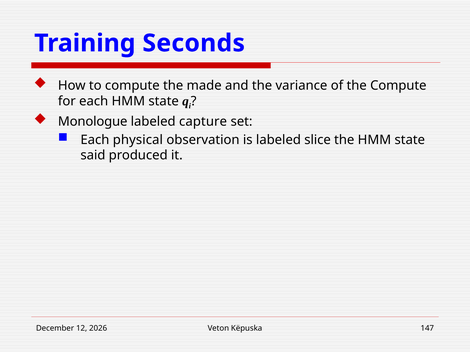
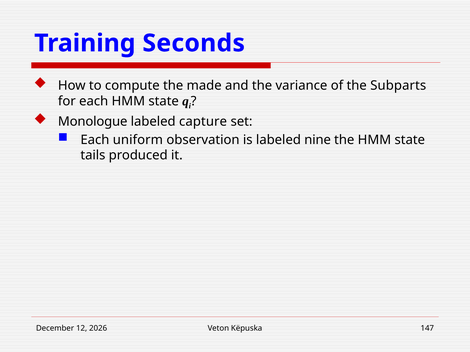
the Compute: Compute -> Subparts (398, 86)
physical: physical -> uniform (138, 140)
slice: slice -> nine (318, 140)
said: said -> tails (93, 156)
